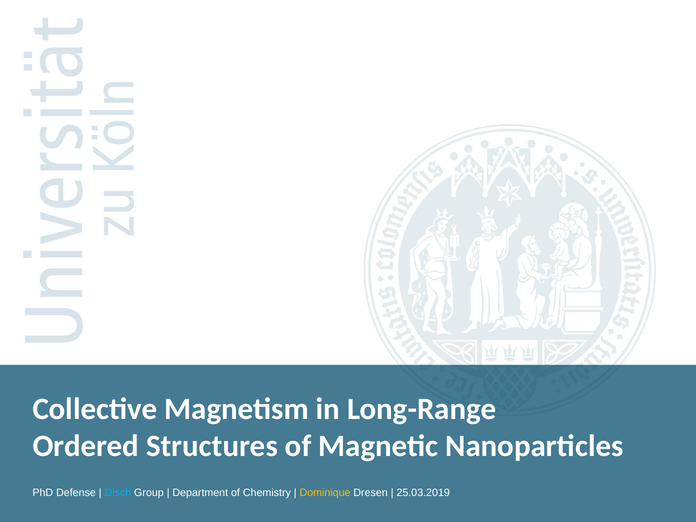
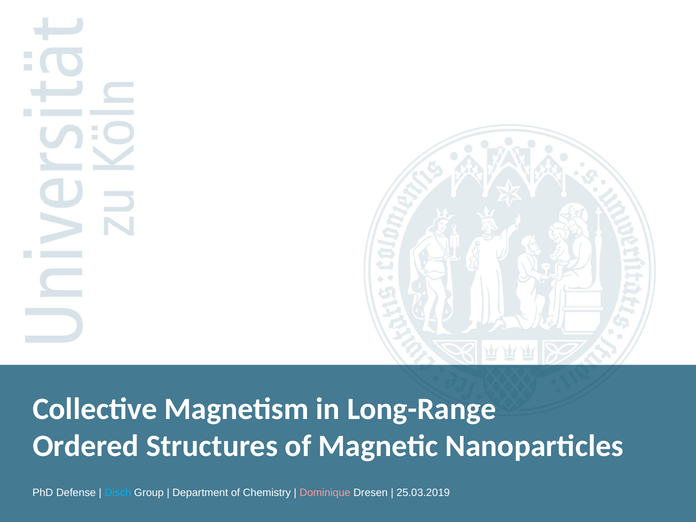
Dominique colour: yellow -> pink (325, 493)
